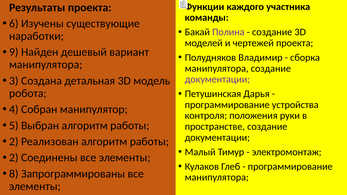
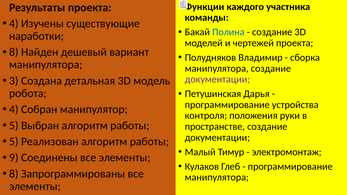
6: 6 -> 4 (14, 24)
Полина colour: purple -> blue (228, 32)
9: 9 -> 8 (14, 52)
2: 2 -> 5 (14, 142)
2: 2 -> 9 (14, 158)
